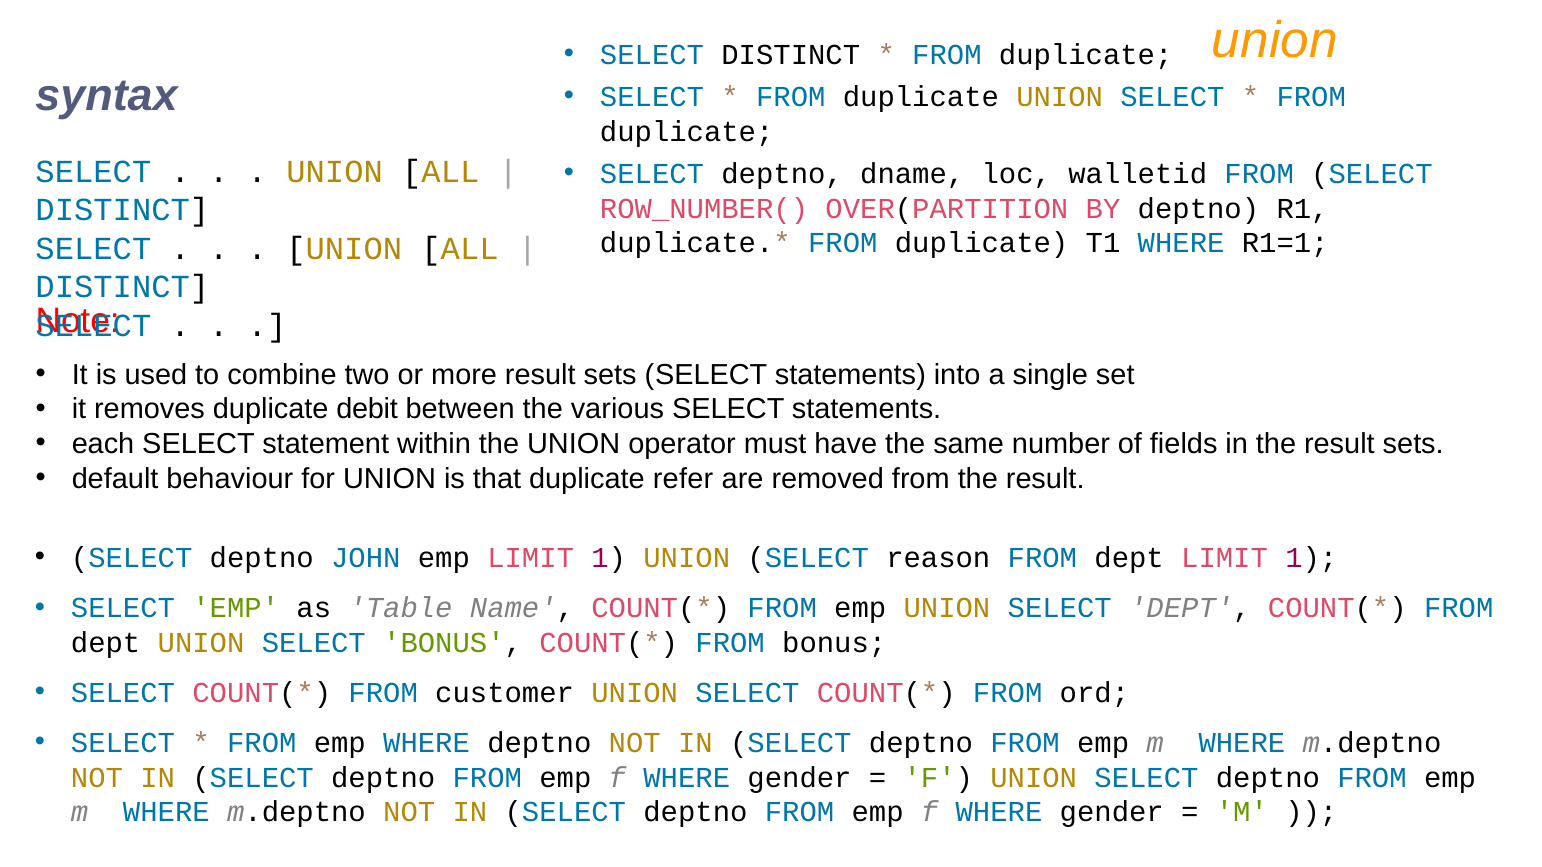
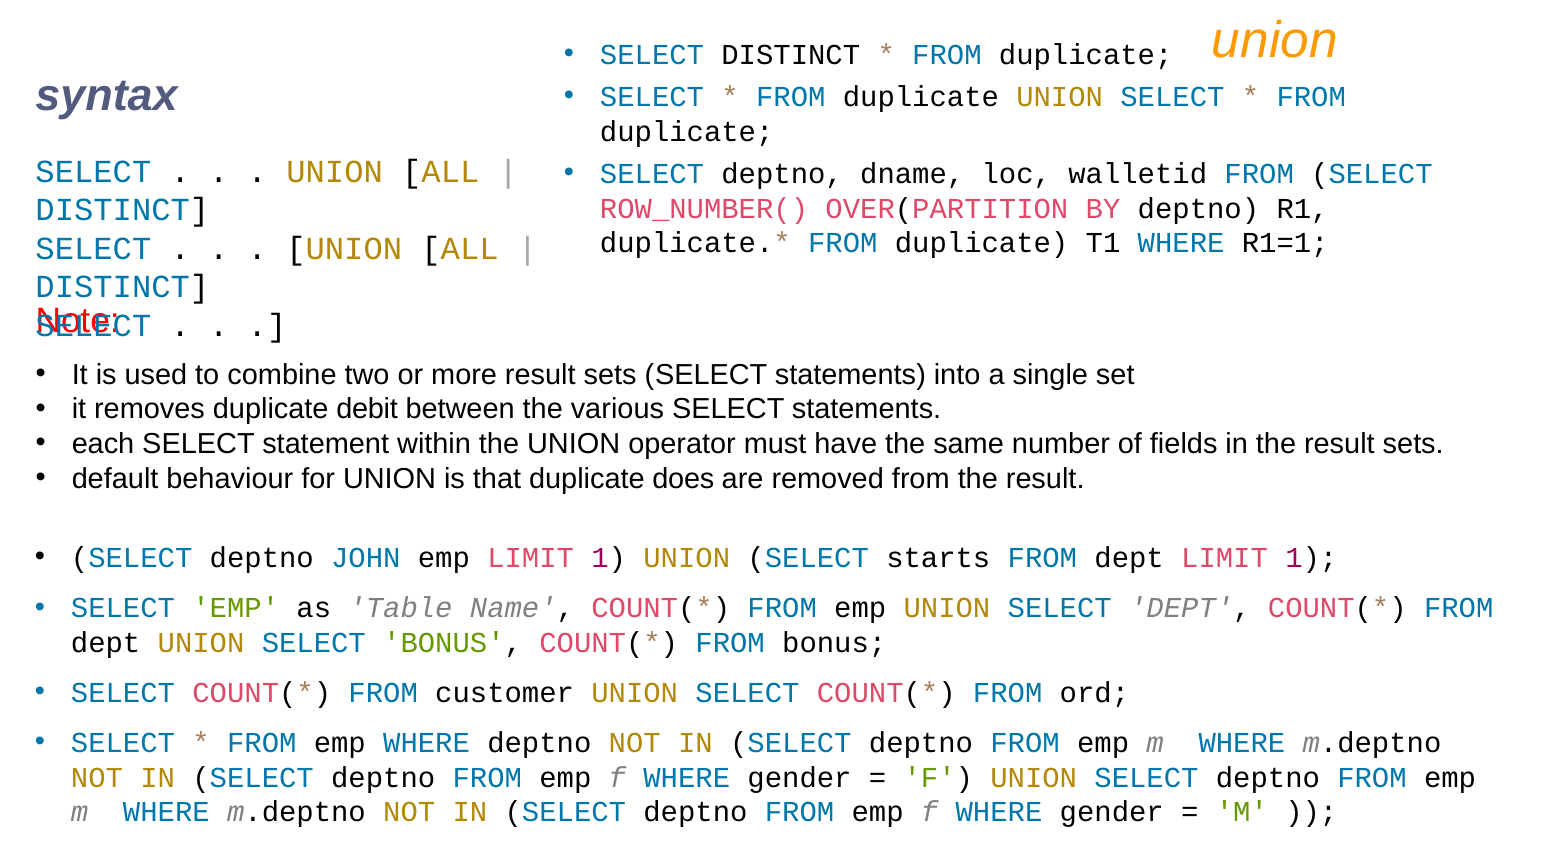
refer: refer -> does (683, 479)
reason: reason -> starts (938, 558)
